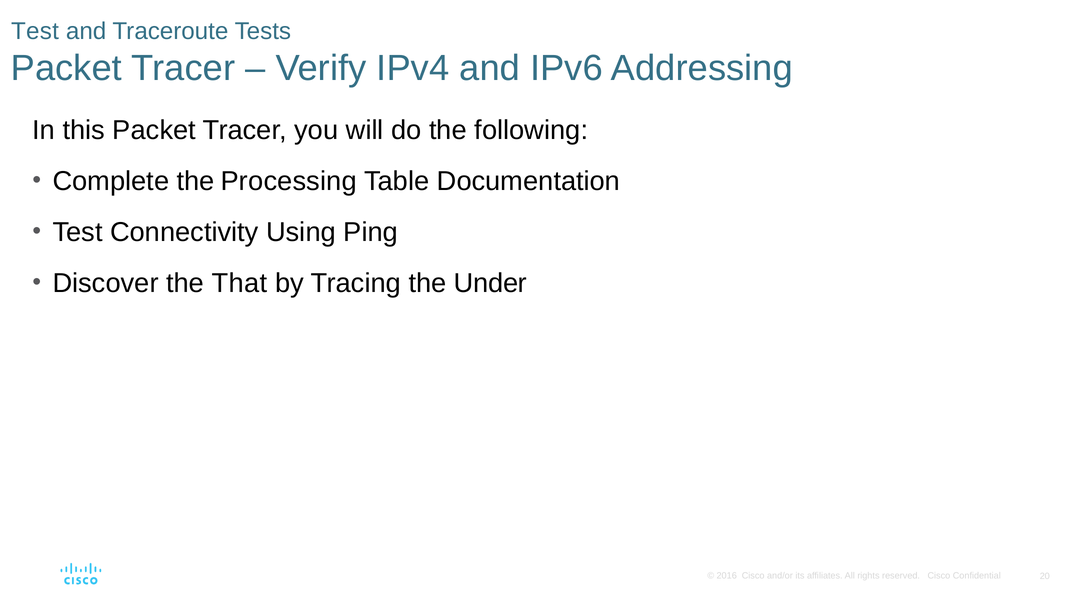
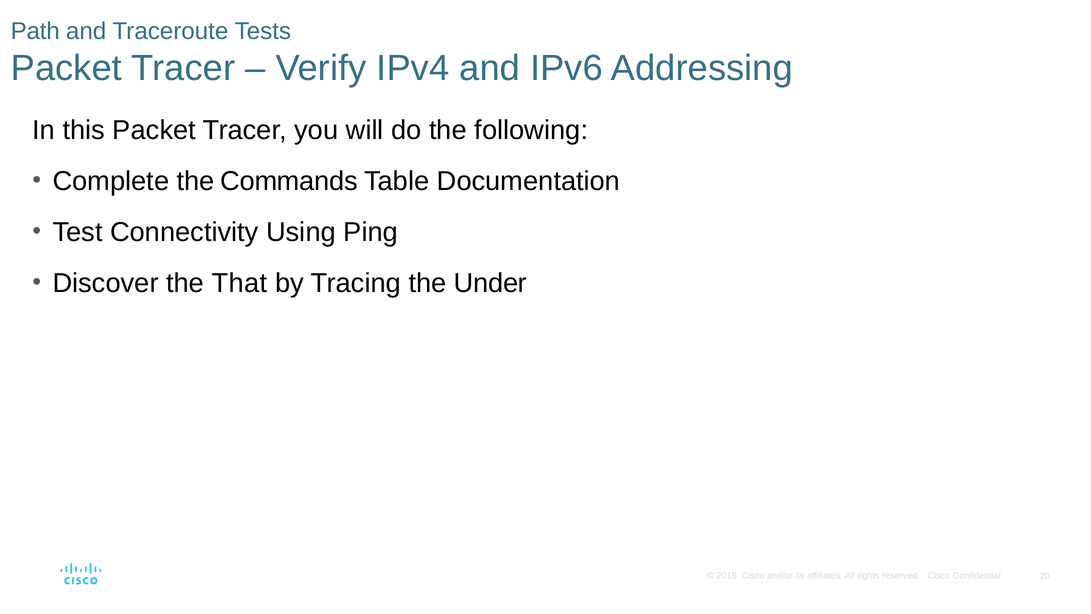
Test: Test -> Path (35, 31)
Processing: Processing -> Commands (289, 181)
